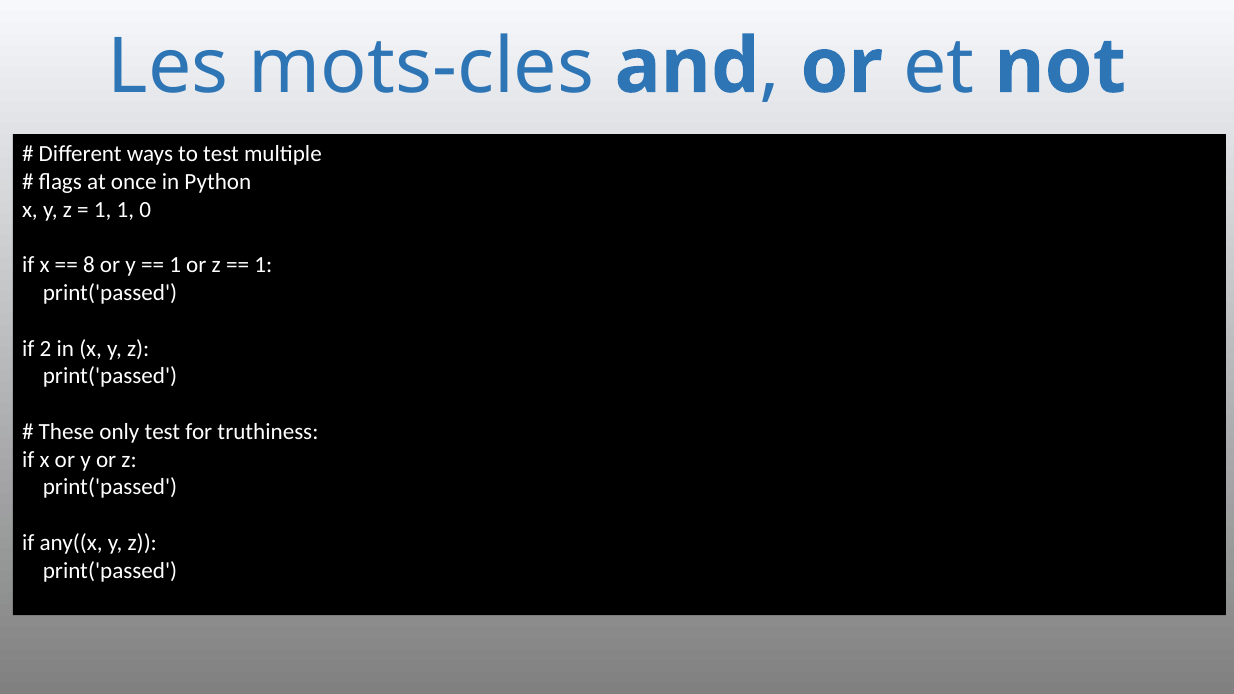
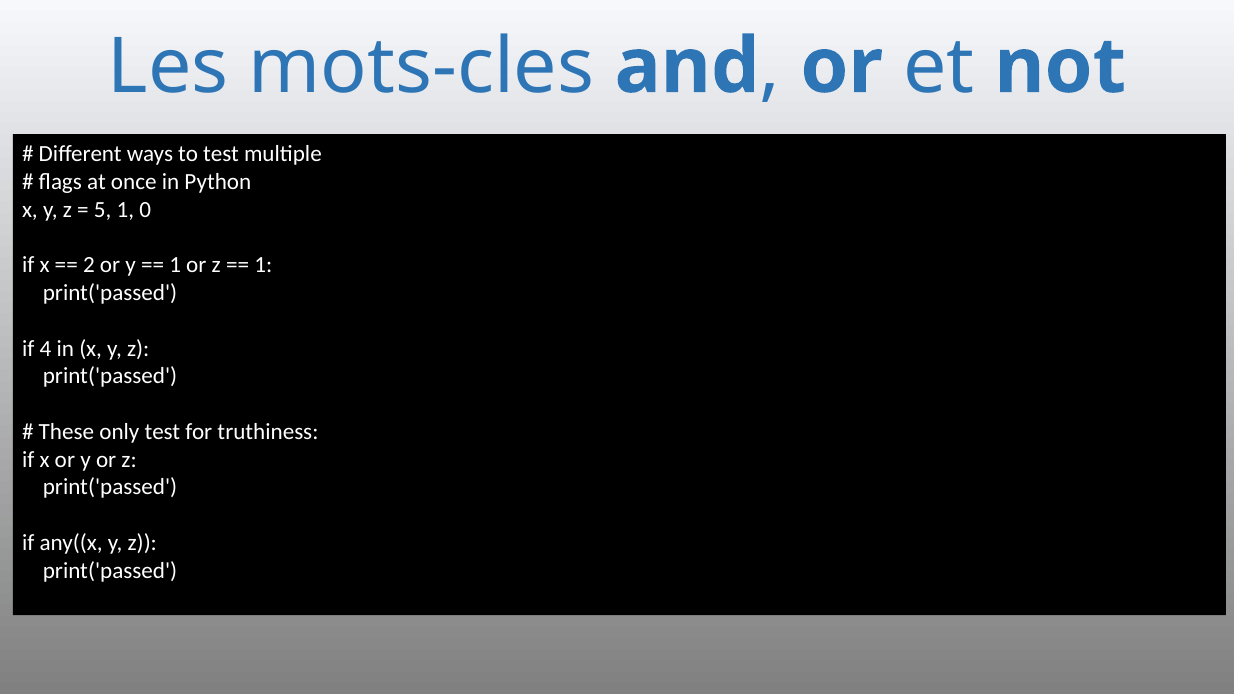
1: 1 -> 5 (103, 210)
8: 8 -> 2 (89, 265)
2: 2 -> 4 (45, 349)
